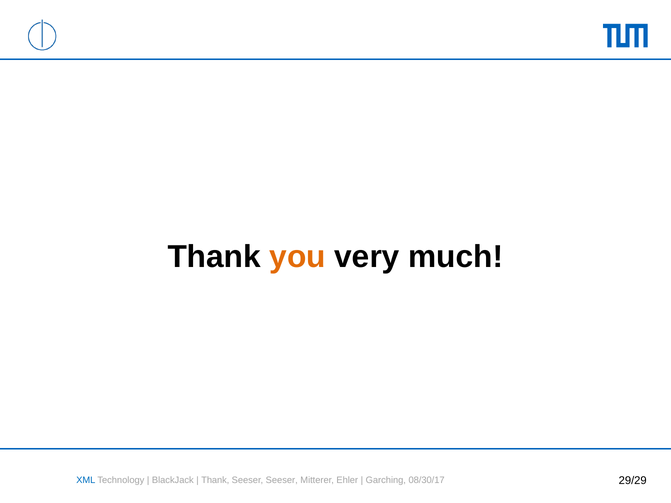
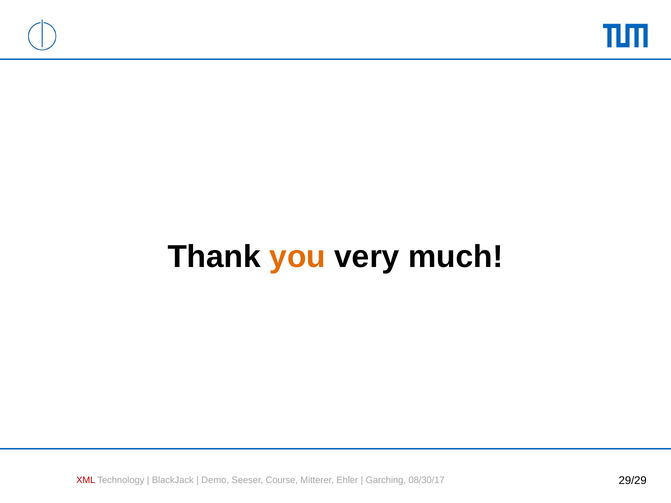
XML colour: blue -> red (86, 480)
Thank: Thank -> Demo (215, 480)
Seeser Seeser: Seeser -> Course (282, 480)
